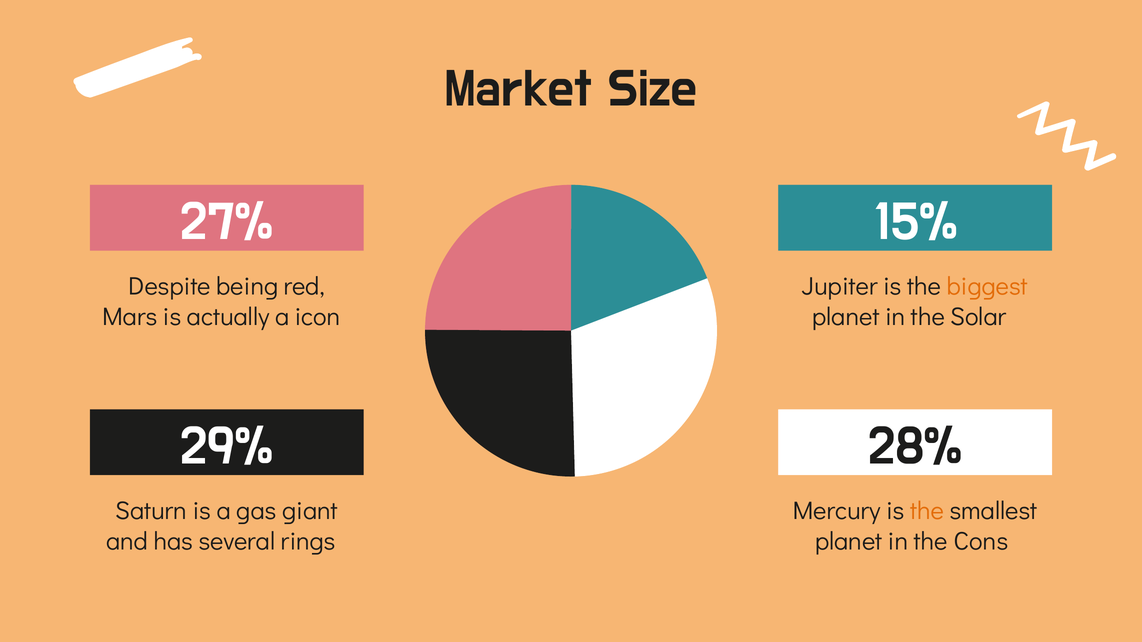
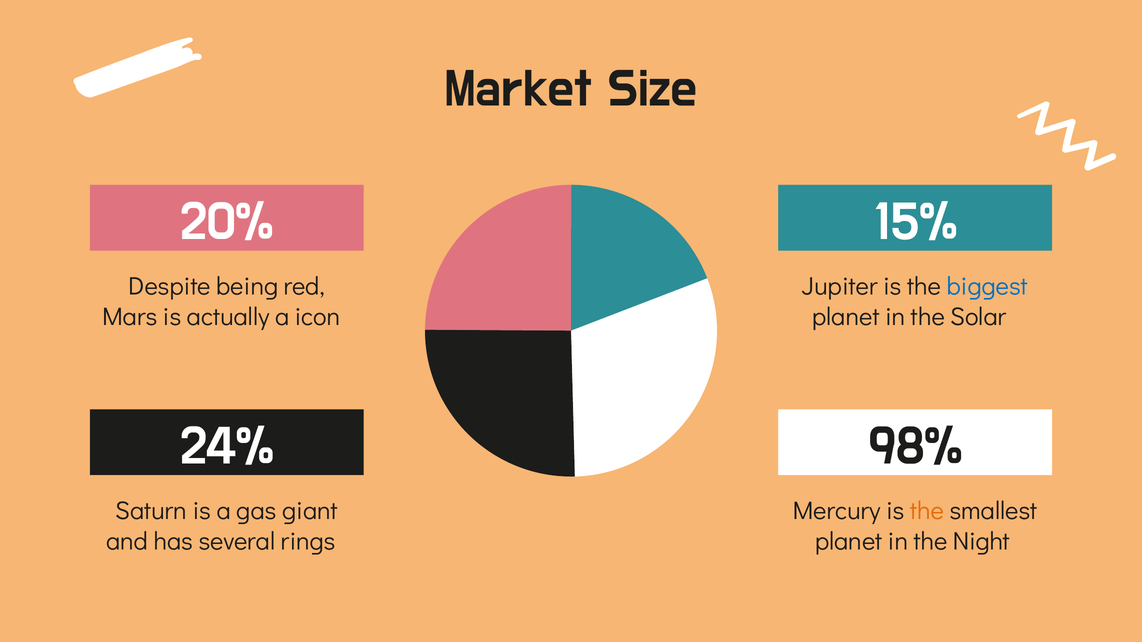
27%: 27% -> 20% (227, 222)
biggest colour: orange -> blue (987, 287)
29%: 29% -> 24% (227, 446)
28%: 28% -> 98% (915, 446)
Cons: Cons -> Night (981, 542)
